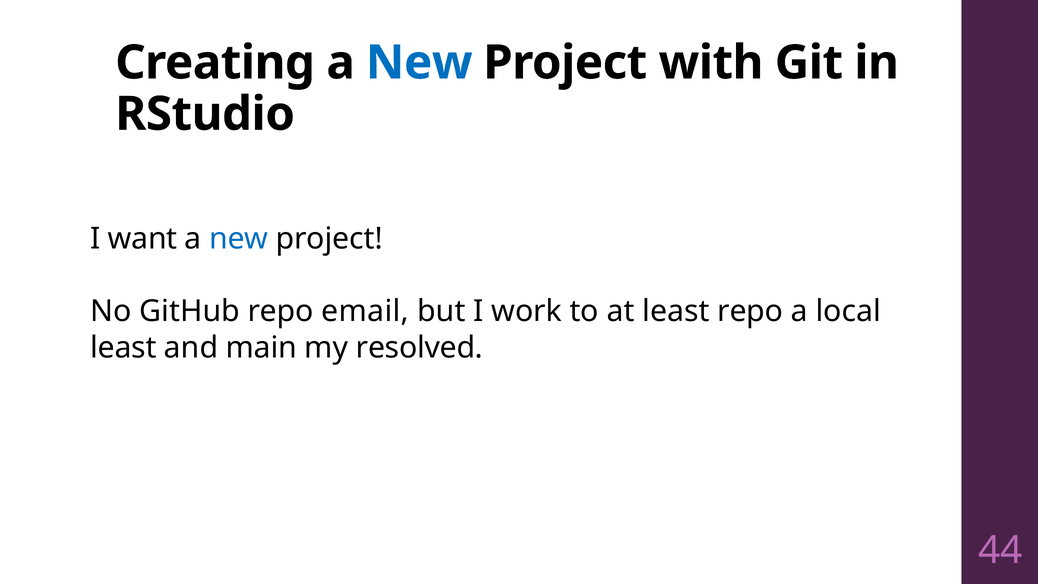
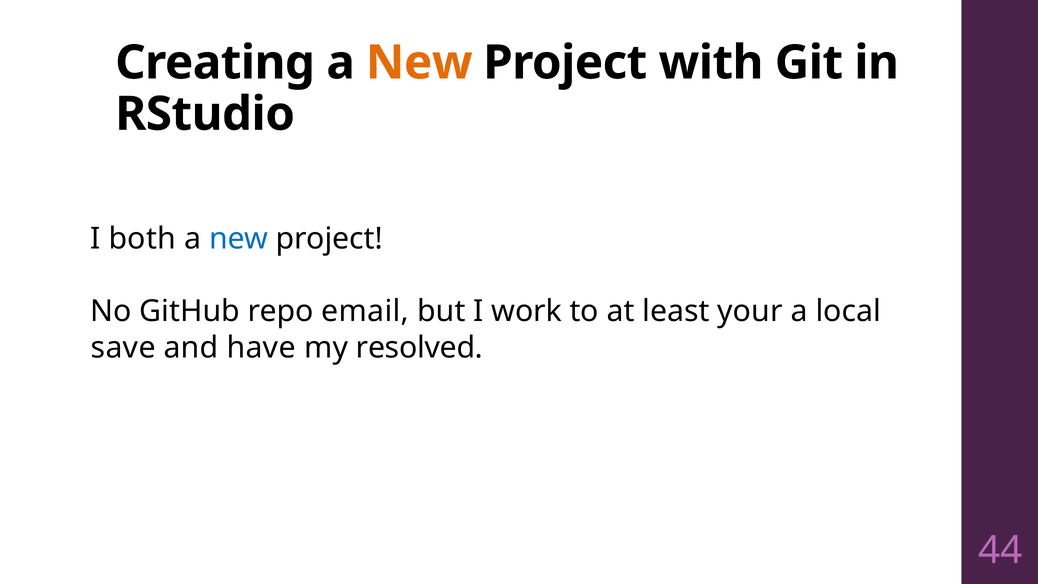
New colour: blue -> orange (419, 63)
want: want -> both (142, 239)
least repo: repo -> your (750, 311)
least: least -> save (123, 348)
main: main -> have (261, 348)
